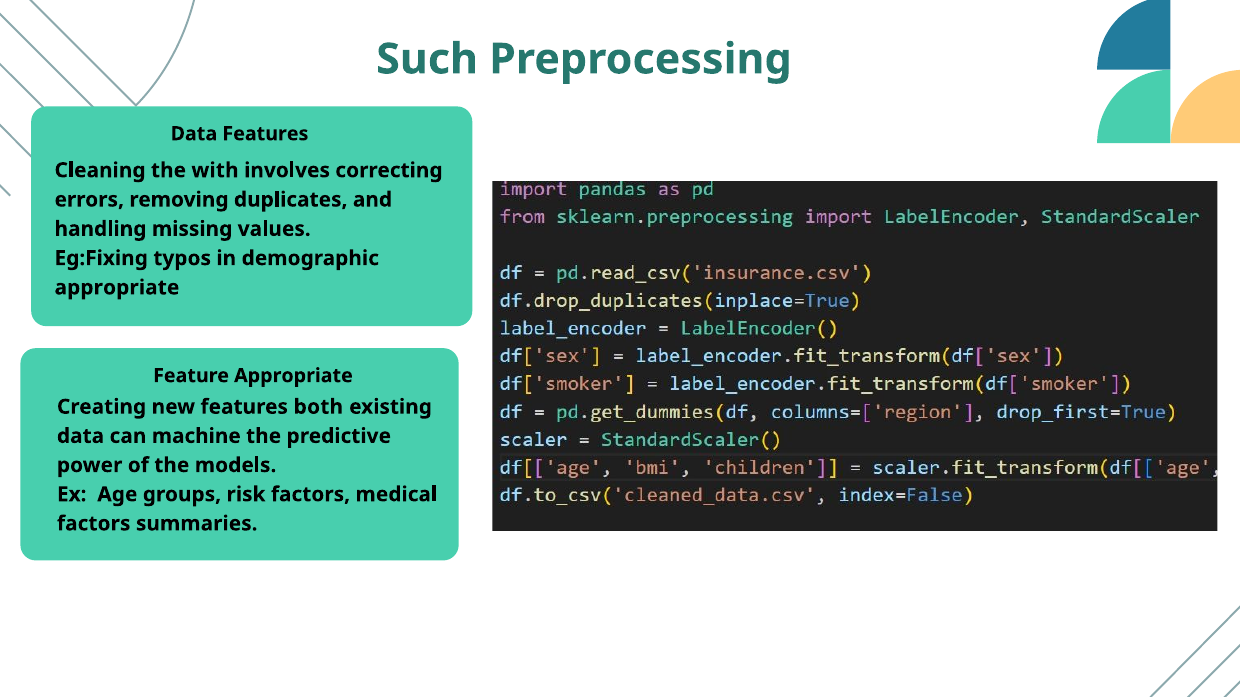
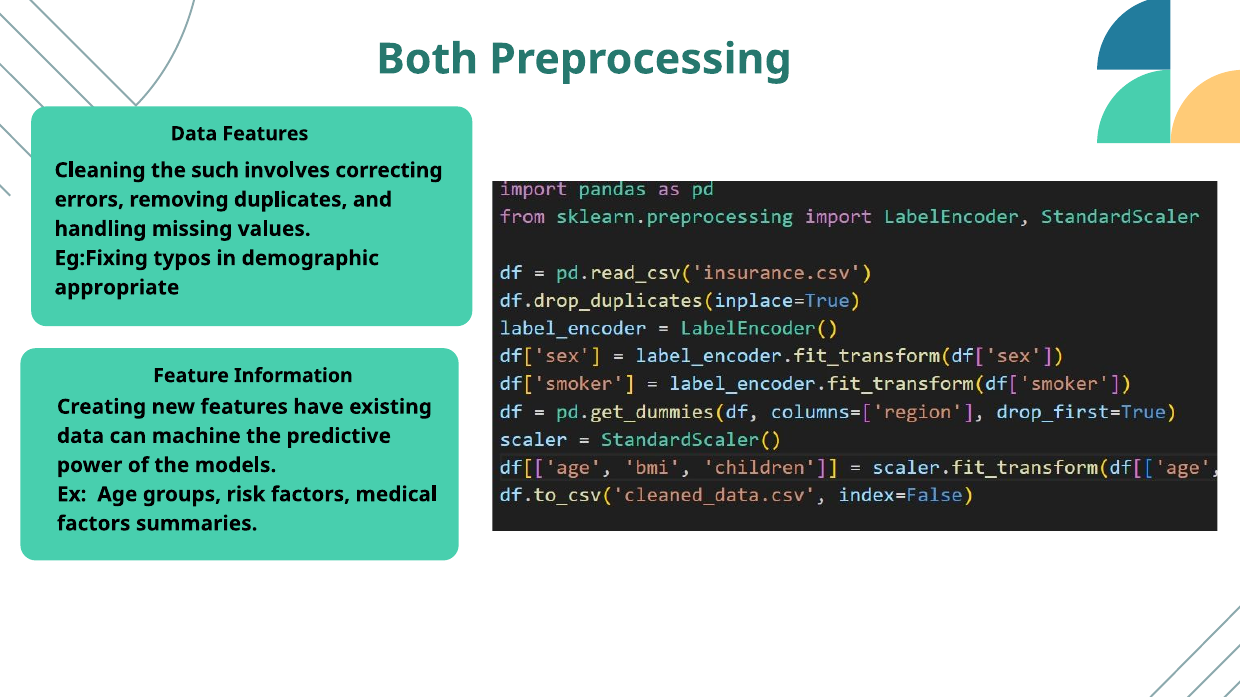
Such: Such -> Both (427, 59)
with: with -> such (215, 170)
Feature Appropriate: Appropriate -> Information (293, 376)
both: both -> have (319, 407)
